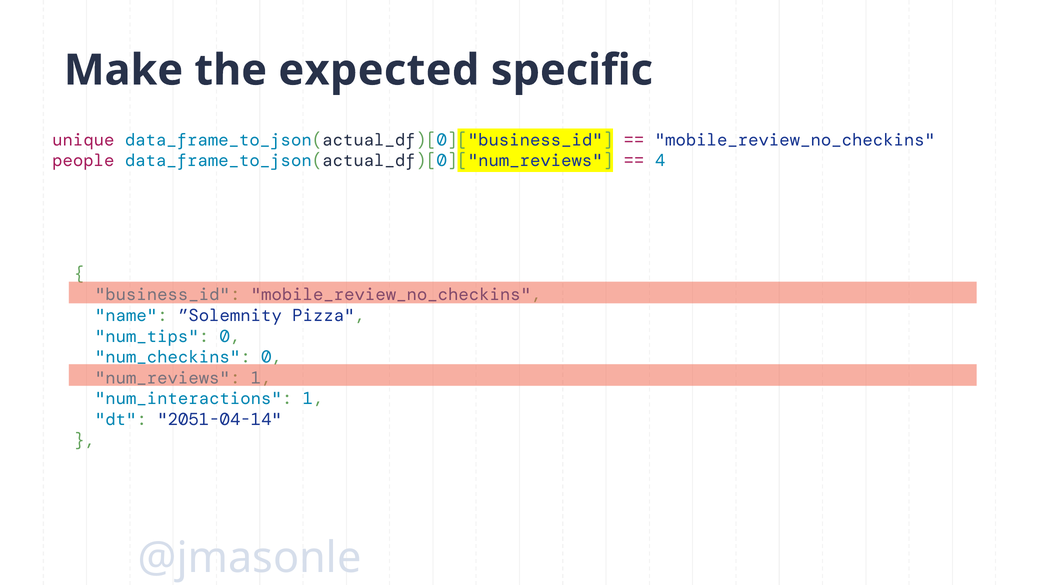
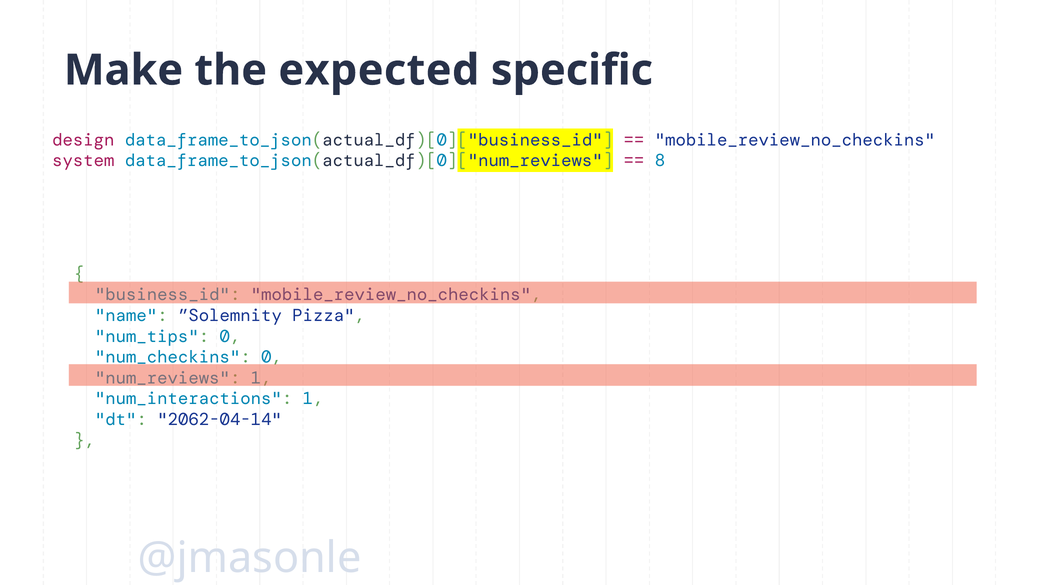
unique: unique -> design (83, 140)
people: people -> system (83, 161)
4: 4 -> 8 (660, 161)
2051-04-14: 2051-04-14 -> 2062-04-14 (220, 419)
